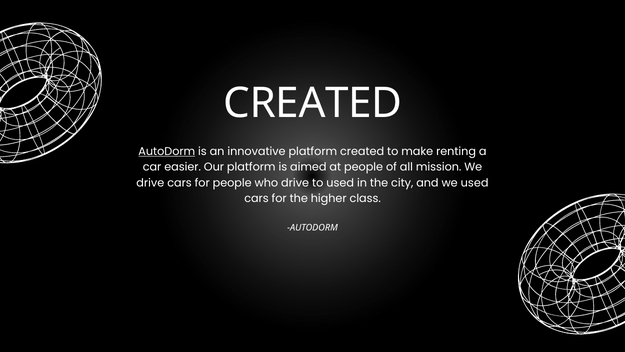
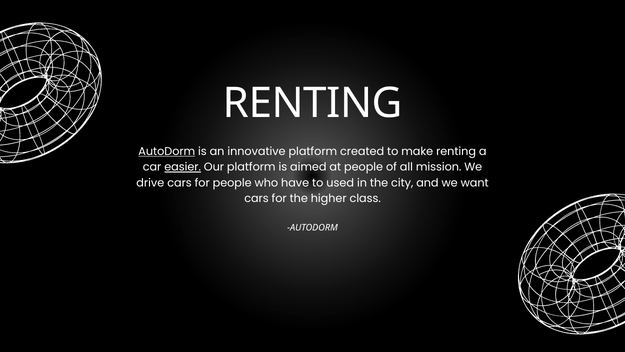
CREATED: CREATED -> RENTING (313, 103)
easier underline: none -> present (183, 167)
who drive: drive -> have (295, 183)
we used: used -> want (475, 183)
